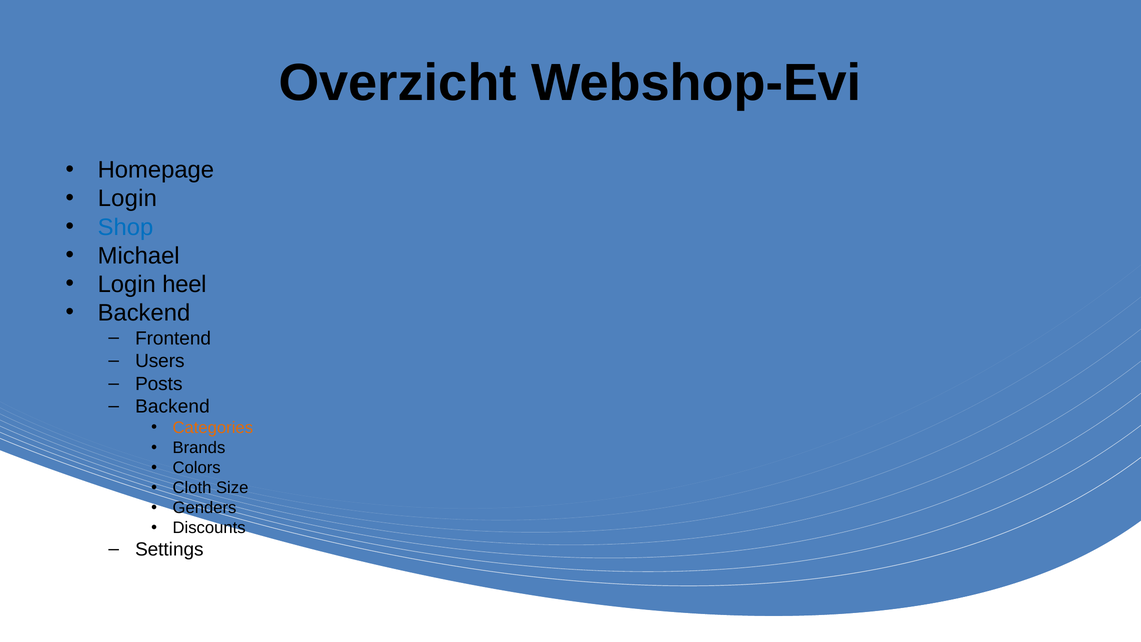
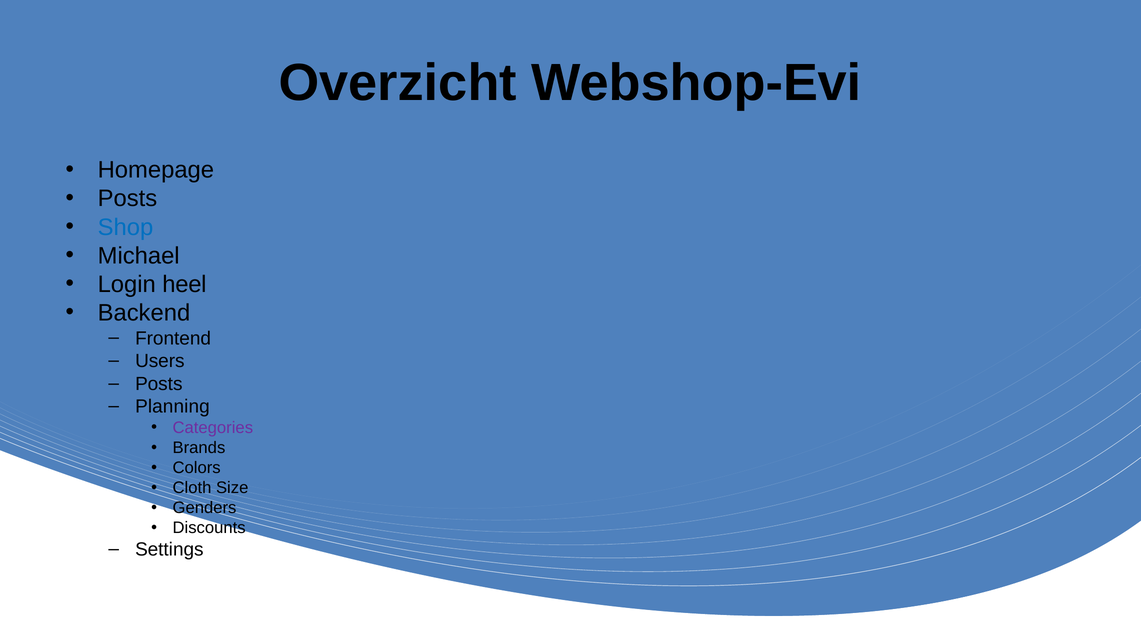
Login: Login -> Posts (127, 199)
Backend: Backend -> Planning (172, 406)
Categories colour: orange -> purple (213, 428)
